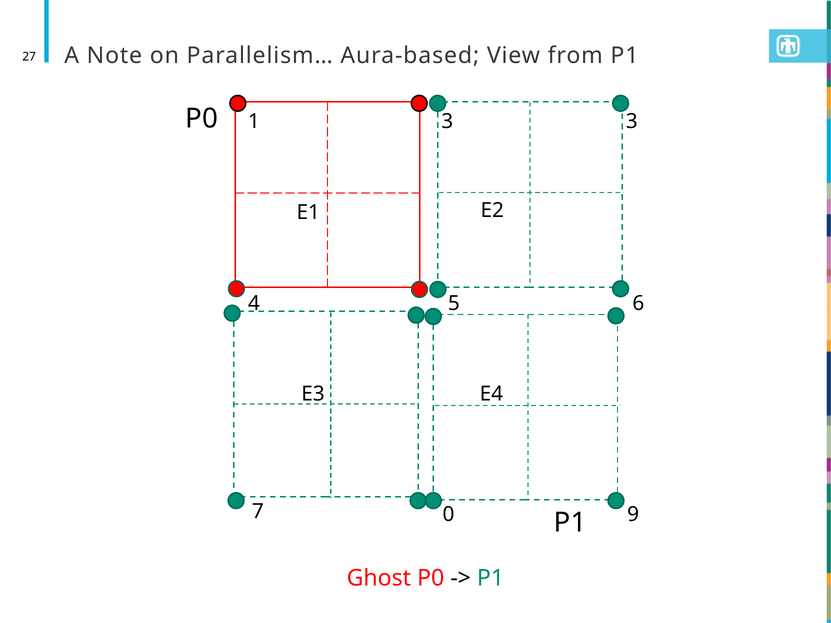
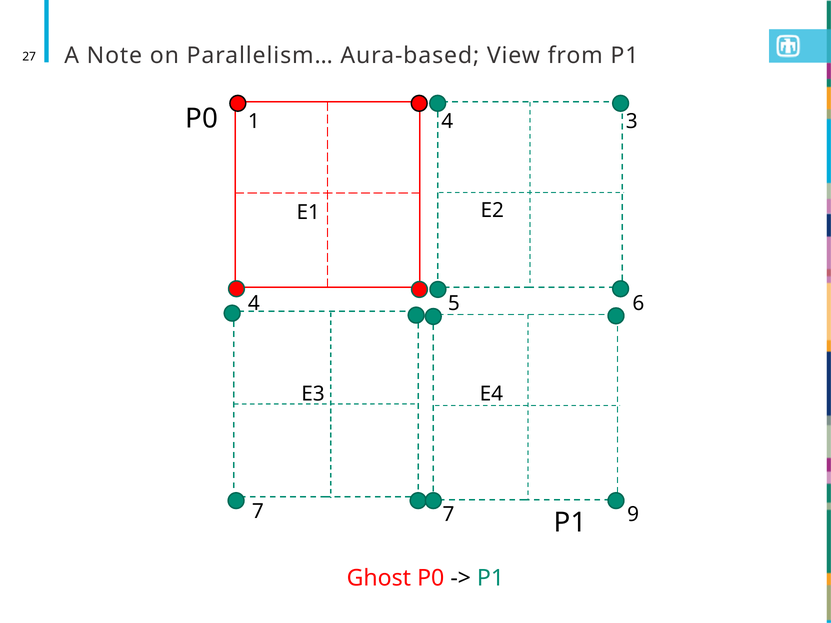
1 3: 3 -> 4 (447, 121)
7 0: 0 -> 7 (449, 514)
